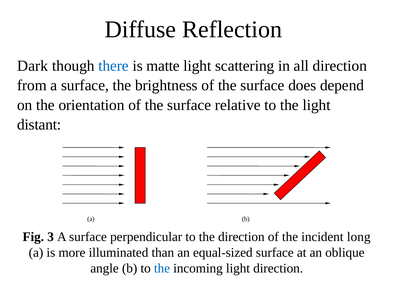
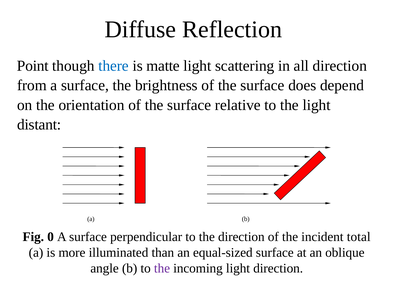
Dark: Dark -> Point (33, 66)
3: 3 -> 0 (51, 237)
long: long -> total (359, 237)
the colour: blue -> purple (162, 268)
